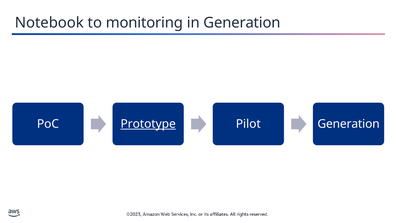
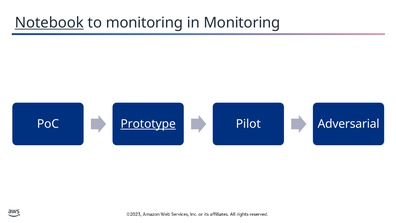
Notebook underline: none -> present (49, 23)
in Generation: Generation -> Monitoring (242, 23)
Pilot Generation: Generation -> Adversarial (349, 124)
